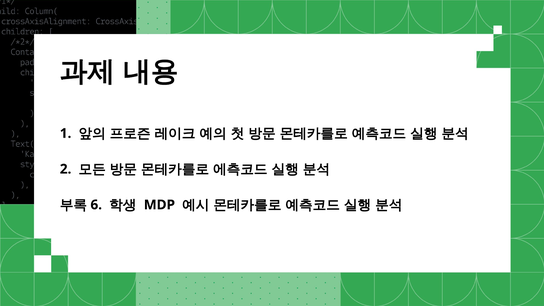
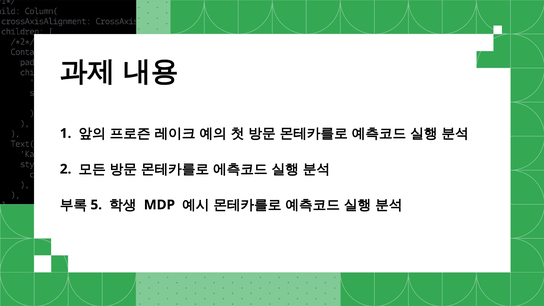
6: 6 -> 5 (96, 205)
